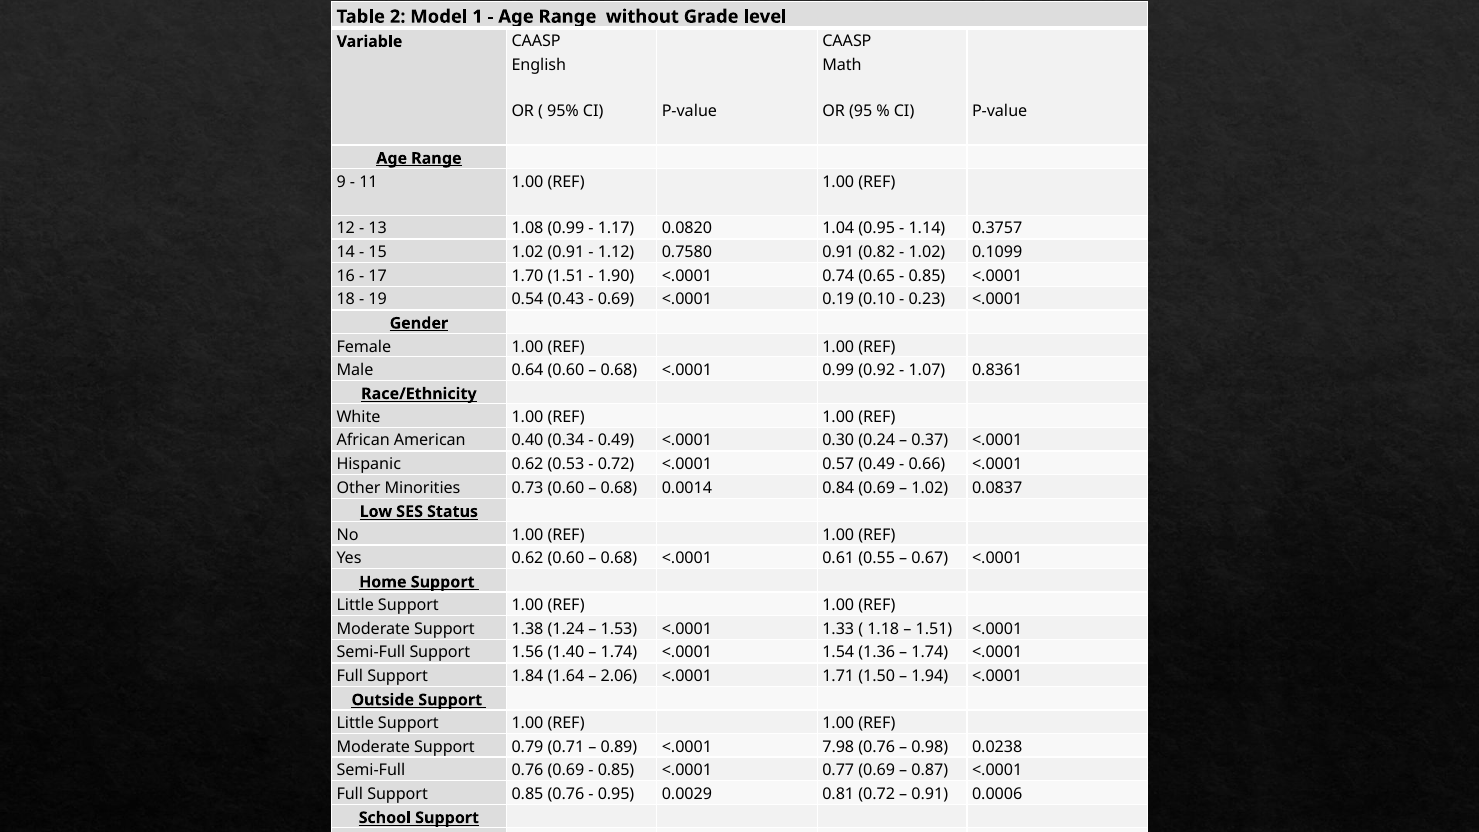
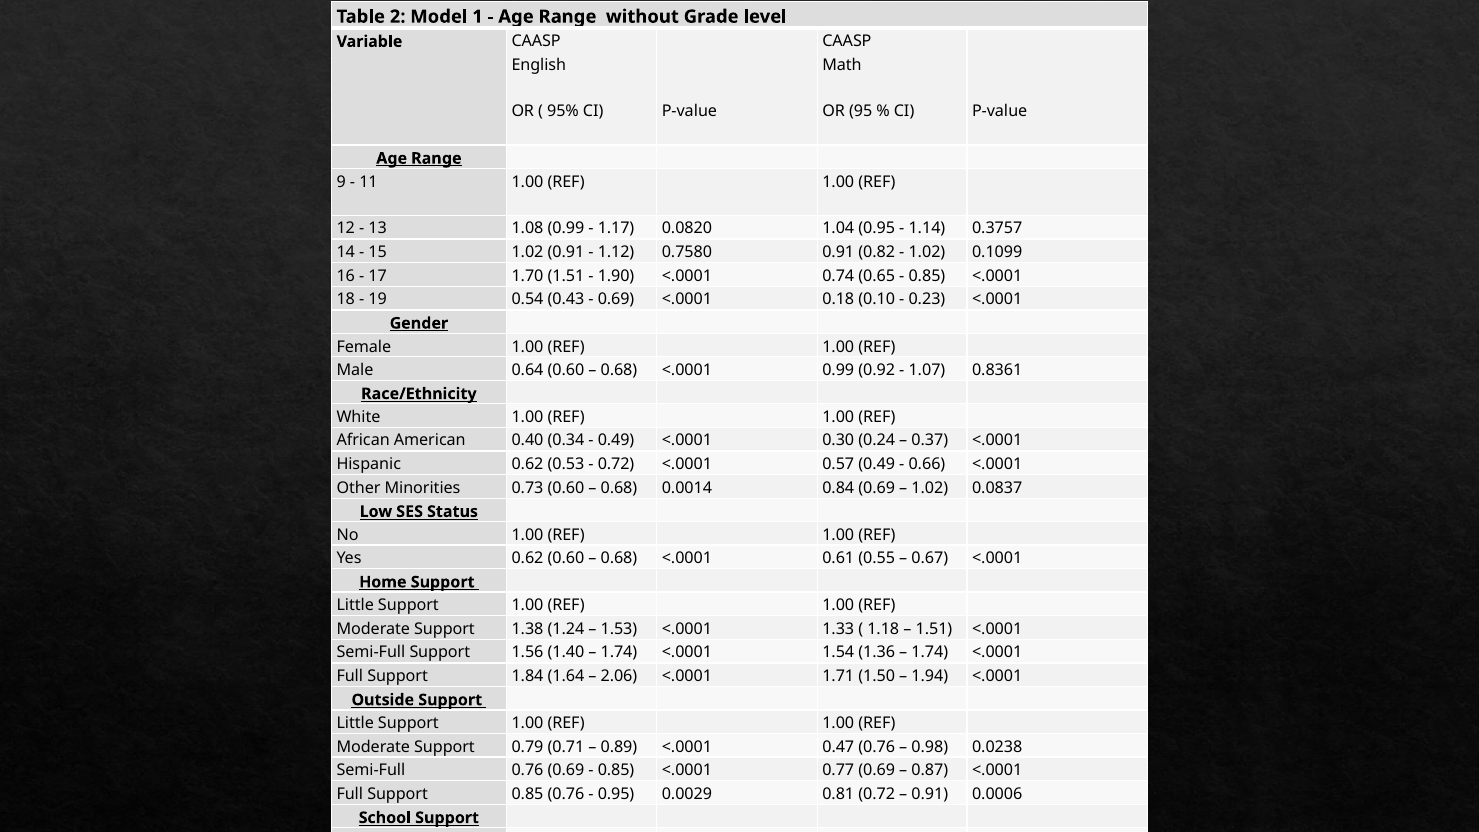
0.19: 0.19 -> 0.18 (838, 300)
7.98: 7.98 -> 0.47 (838, 747)
